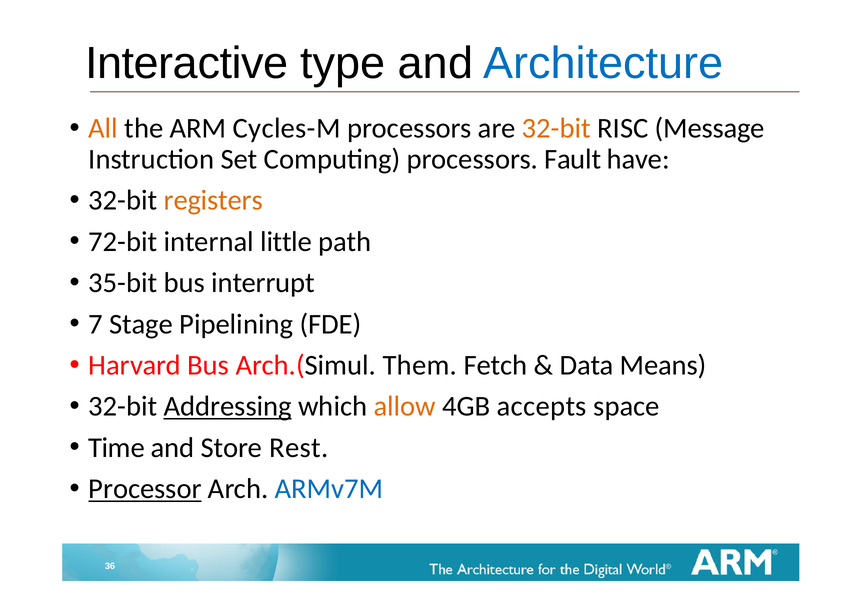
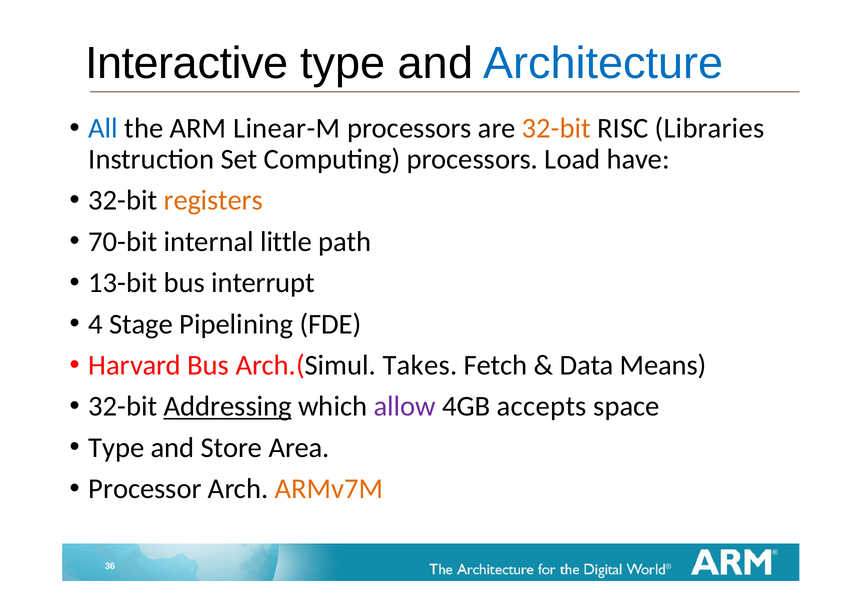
All colour: orange -> blue (103, 128)
Cycles-M: Cycles-M -> Linear-M (287, 128)
Message: Message -> Libraries (710, 128)
Fault: Fault -> Load (572, 159)
72-bit: 72-bit -> 70-bit (123, 242)
35-bit: 35-bit -> 13-bit (123, 283)
7: 7 -> 4 (96, 324)
Them: Them -> Takes (420, 365)
allow colour: orange -> purple (405, 407)
Time: Time -> Type (116, 448)
Rest: Rest -> Area (299, 448)
Processor underline: present -> none (145, 489)
ARMv7M colour: blue -> orange (329, 489)
